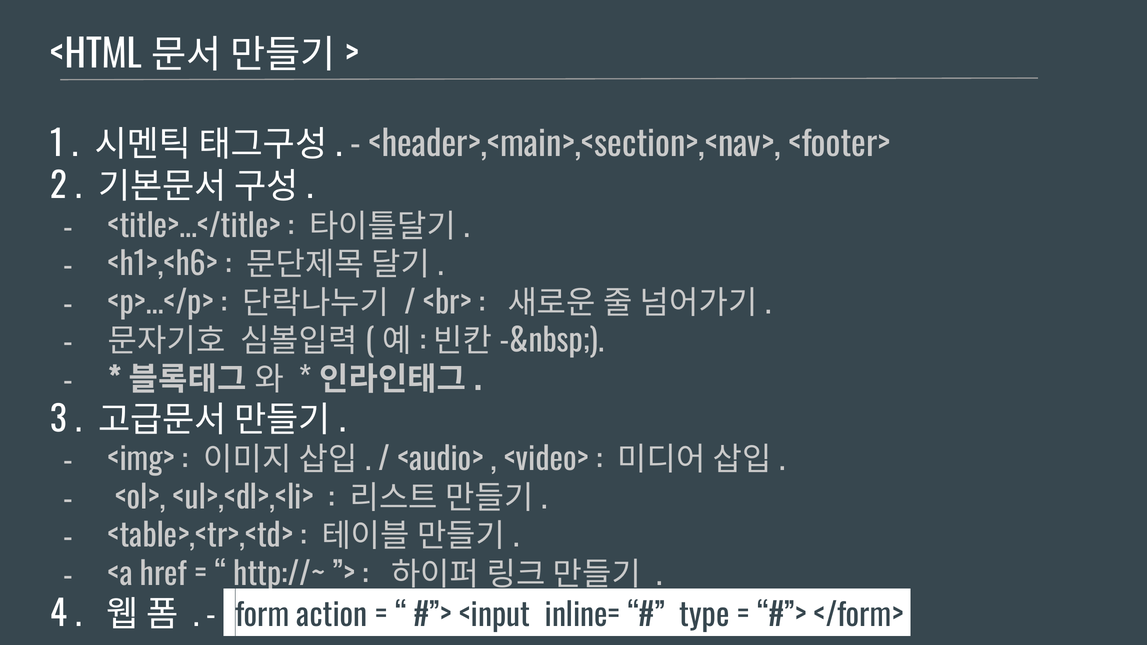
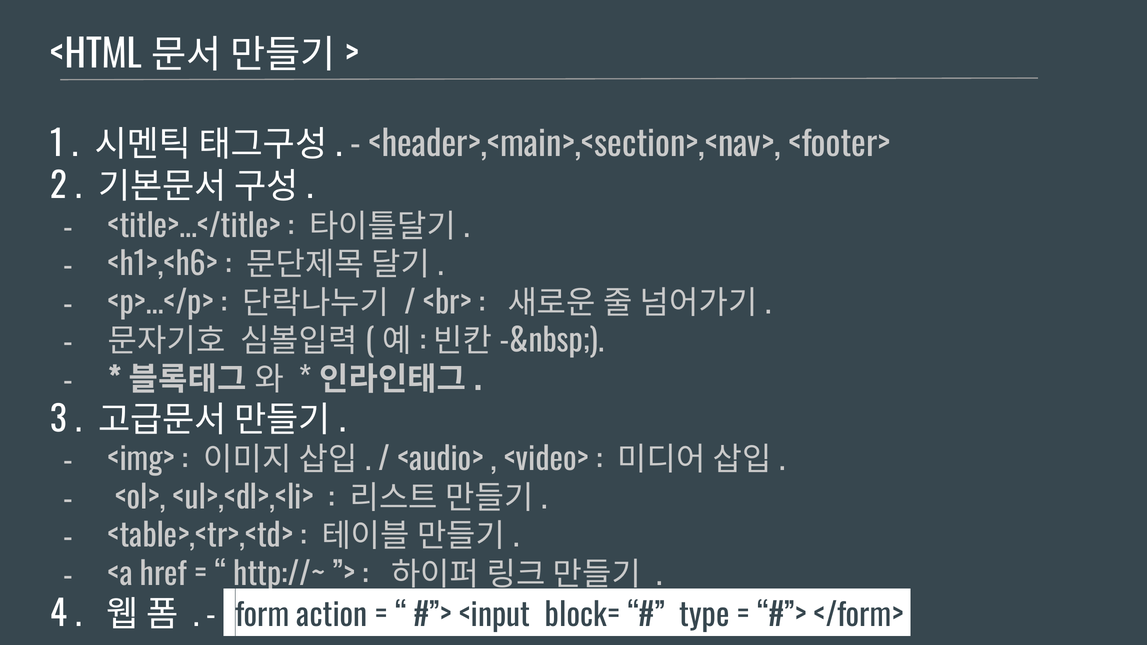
inline=: inline= -> block= (583, 616)
